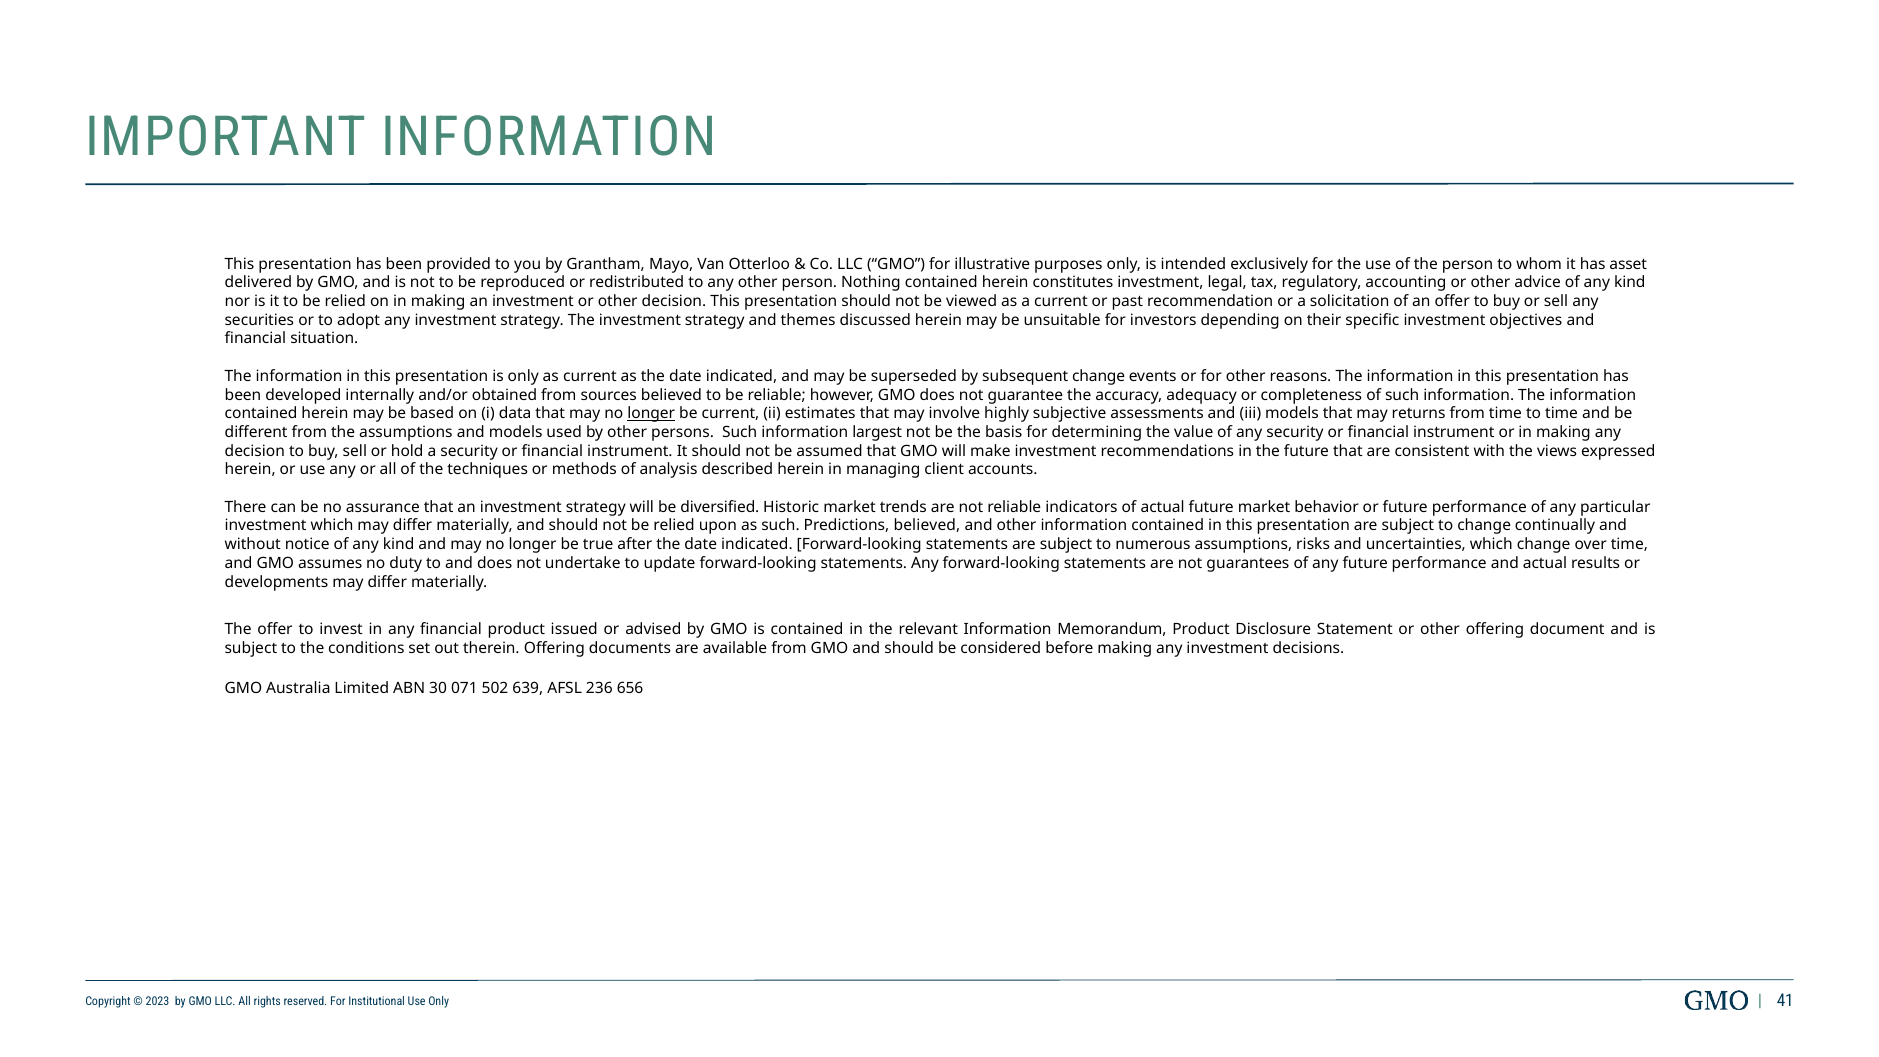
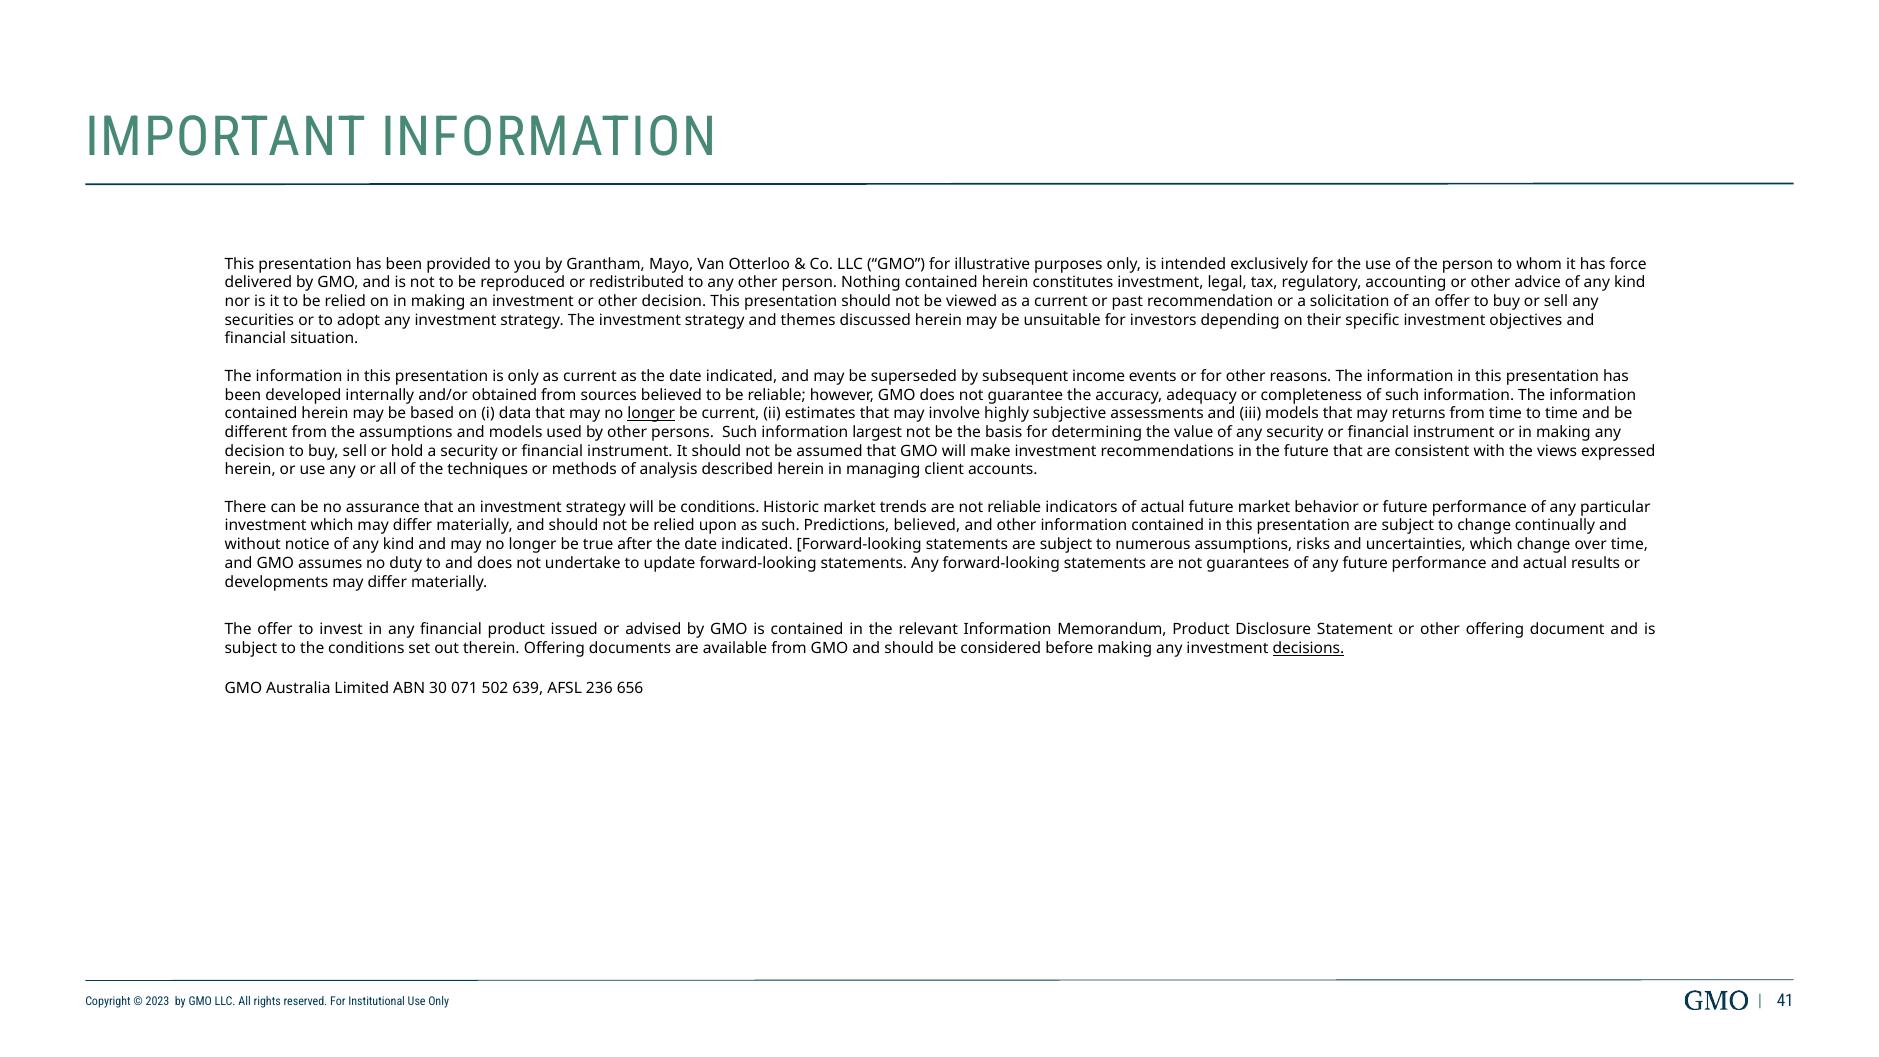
asset: asset -> force (1628, 264)
subsequent change: change -> income (1099, 376)
be diversified: diversified -> conditions (720, 507)
decisions underline: none -> present (1308, 648)
